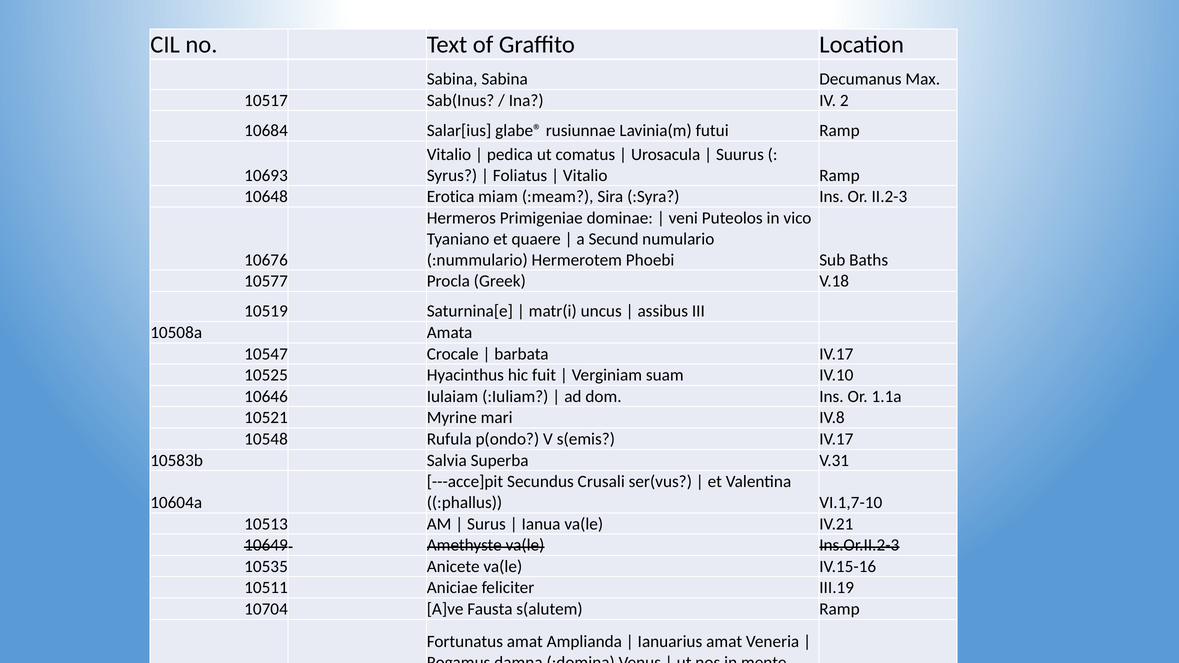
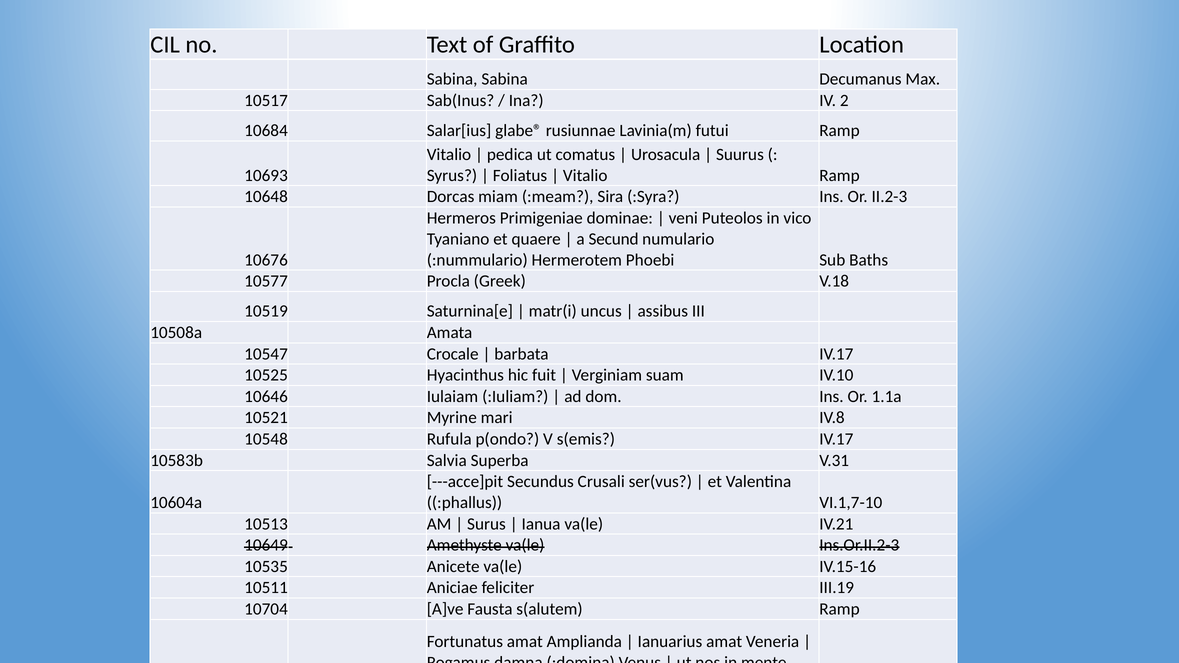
Erotica: Erotica -> Dorcas (451, 197)
